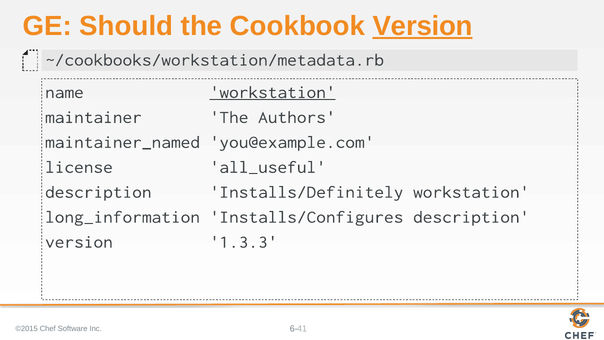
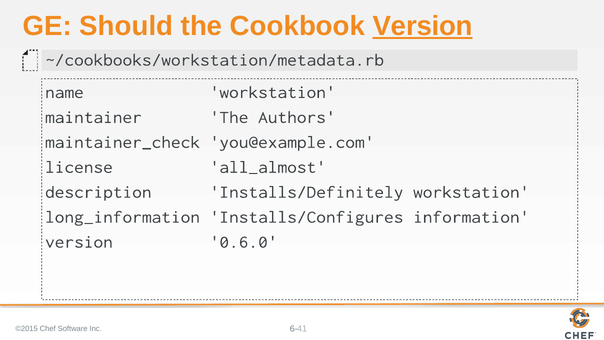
workstation underline: present -> none (273, 92)
maintainer_named: maintainer_named -> maintainer_check (123, 142)
all_useful: all_useful -> all_almost (268, 167)
Installs/Configures description: description -> information (471, 217)
1.3.3: 1.3.3 -> 0.6.0 (244, 242)
